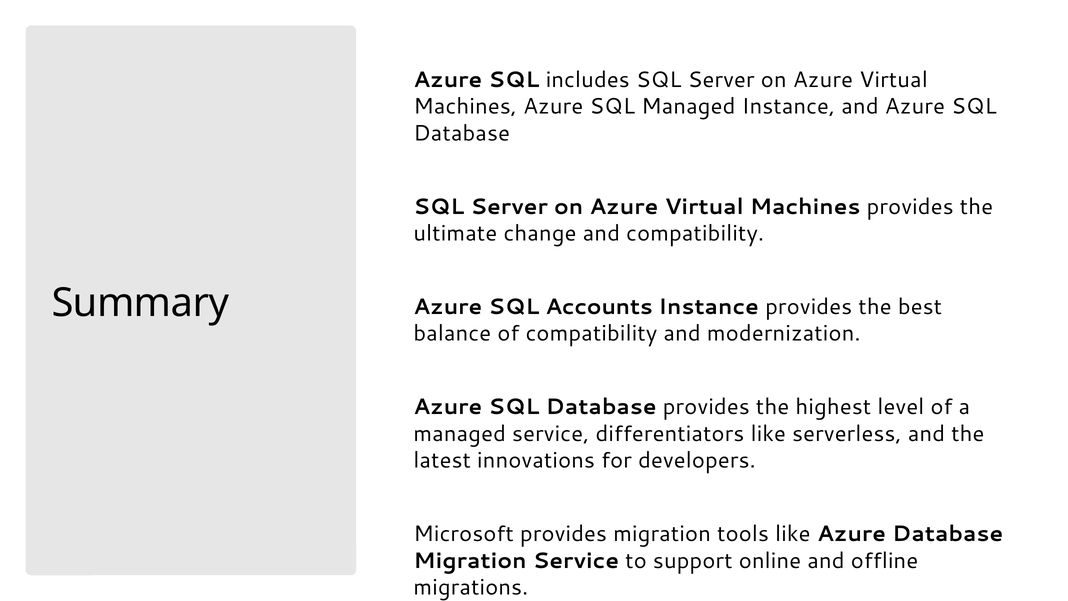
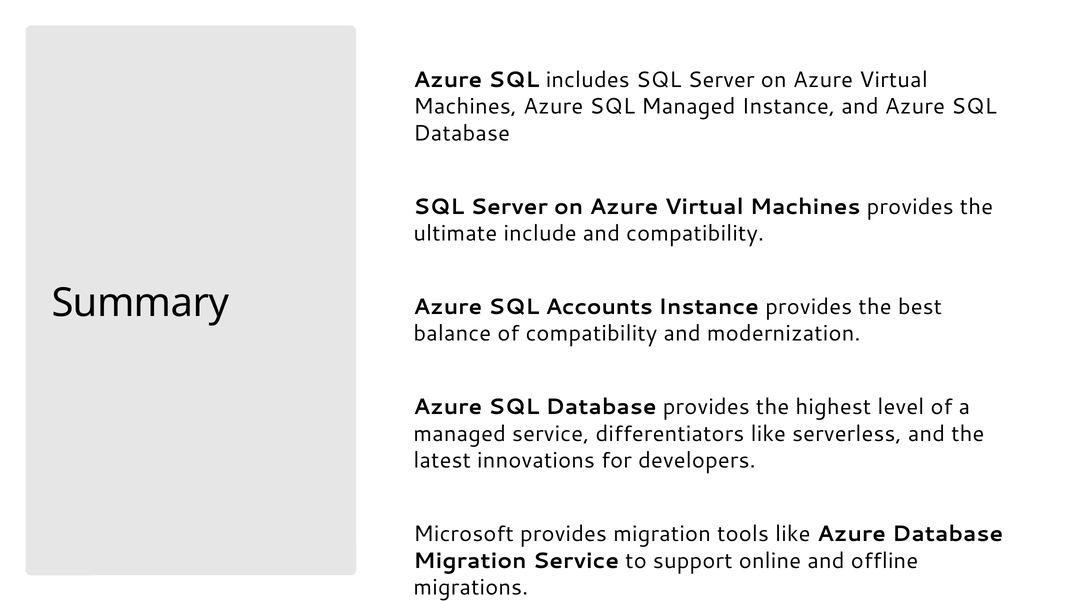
change: change -> include (540, 233)
